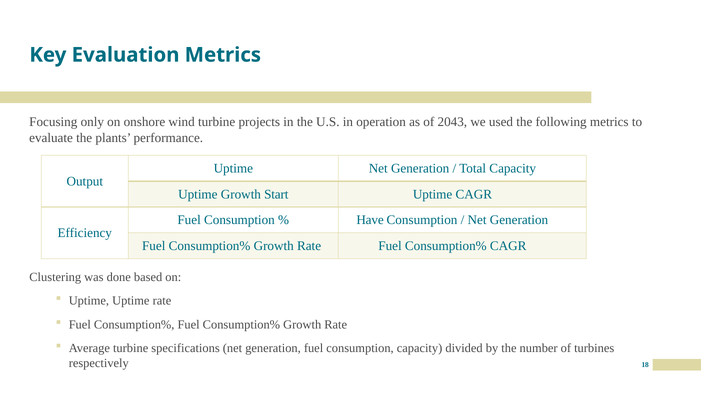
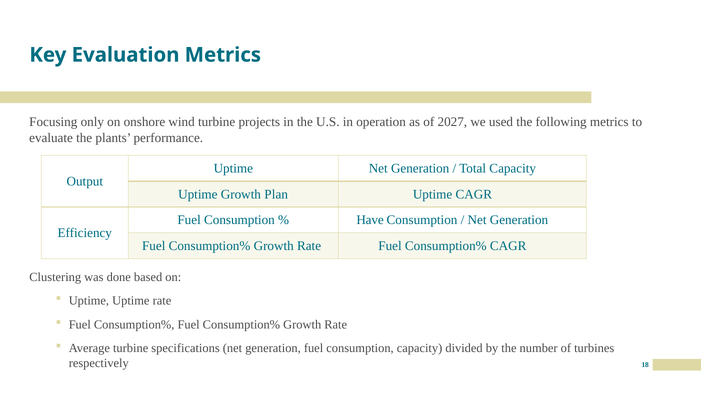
2043: 2043 -> 2027 (452, 122)
Start: Start -> Plan (276, 194)
